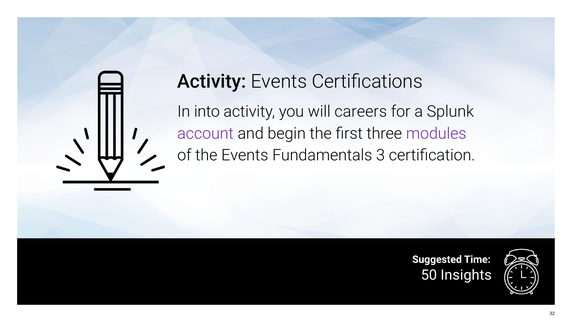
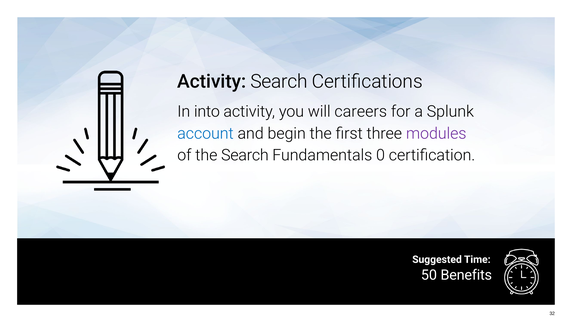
Activity Events: Events -> Search (279, 81)
account colour: purple -> blue (205, 133)
the Events: Events -> Search (245, 155)
3: 3 -> 0 (381, 155)
Insights: Insights -> Benefits (466, 275)
